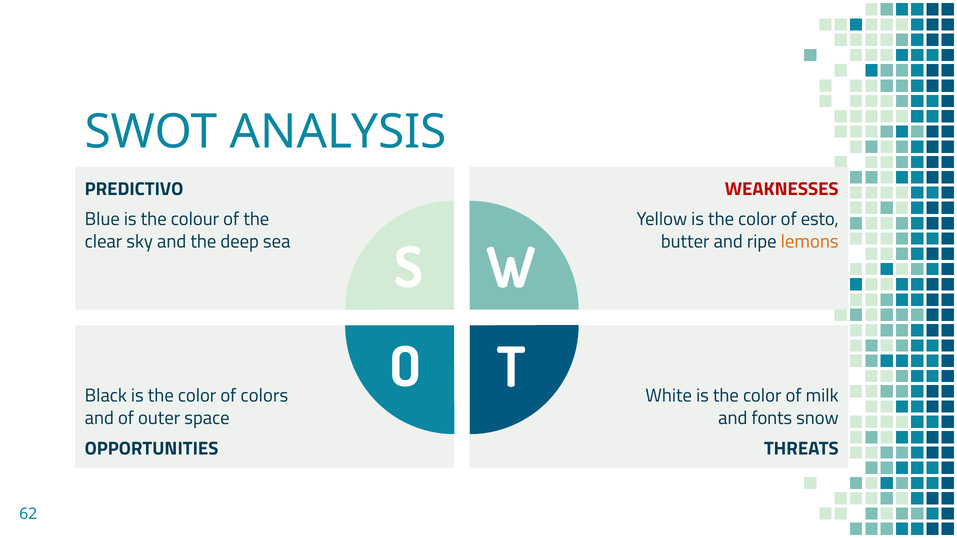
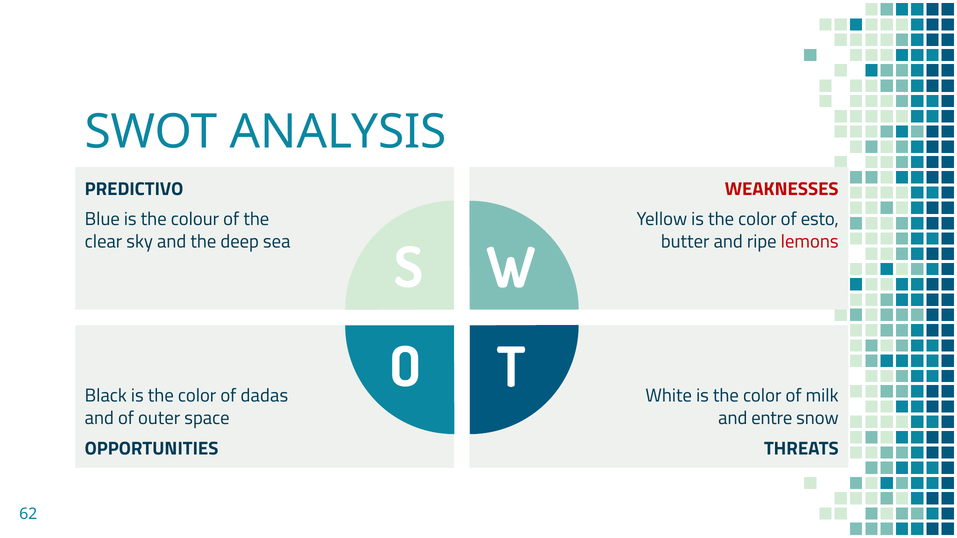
lemons colour: orange -> red (810, 242)
colors: colors -> dadas (264, 396)
fonts: fonts -> entre (772, 418)
